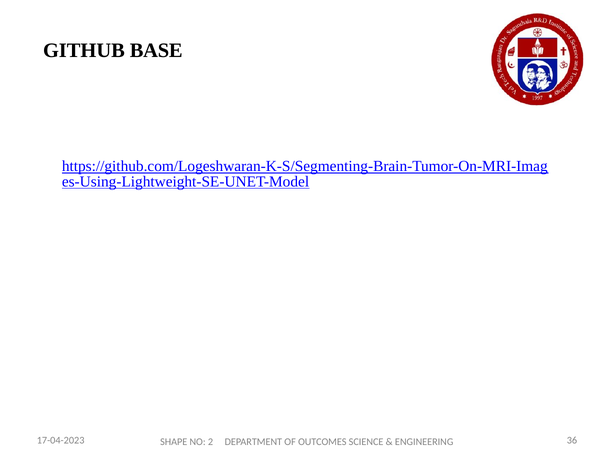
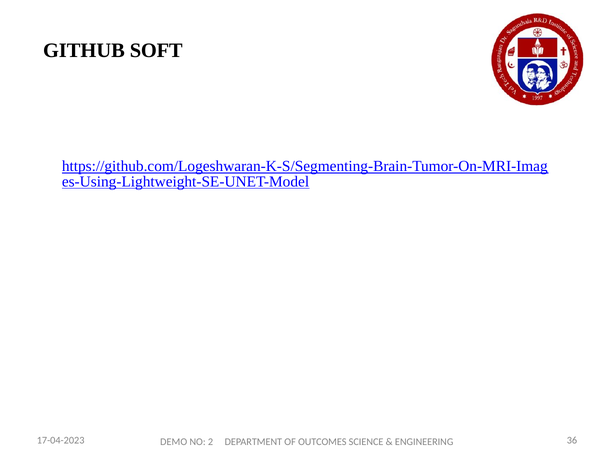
BASE: BASE -> SOFT (156, 51)
SHAPE: SHAPE -> DEMO (174, 441)
